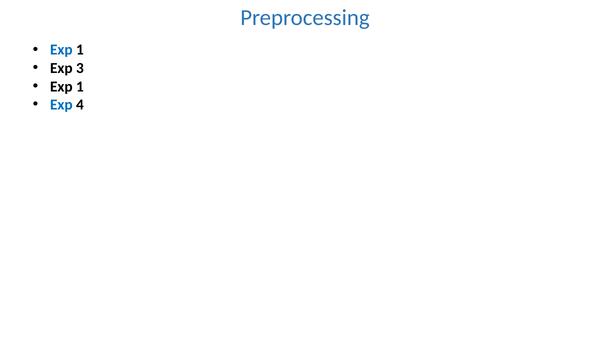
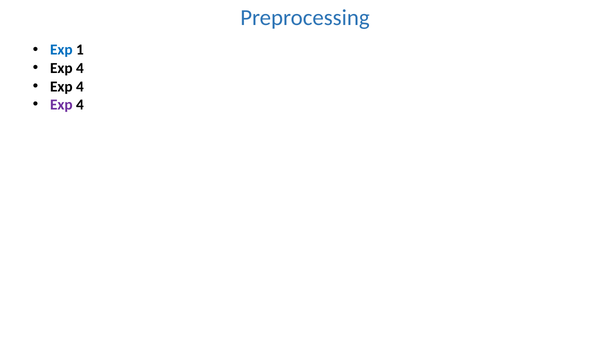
3: 3 -> 4 (80, 68)
1: 1 -> 4 (80, 87)
Exp colour: blue -> purple (61, 105)
